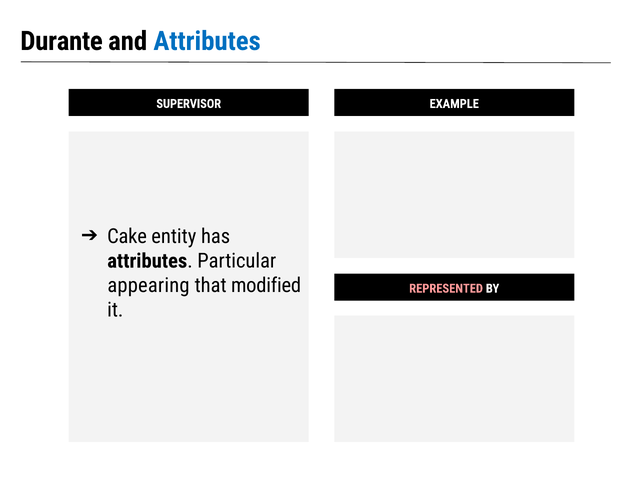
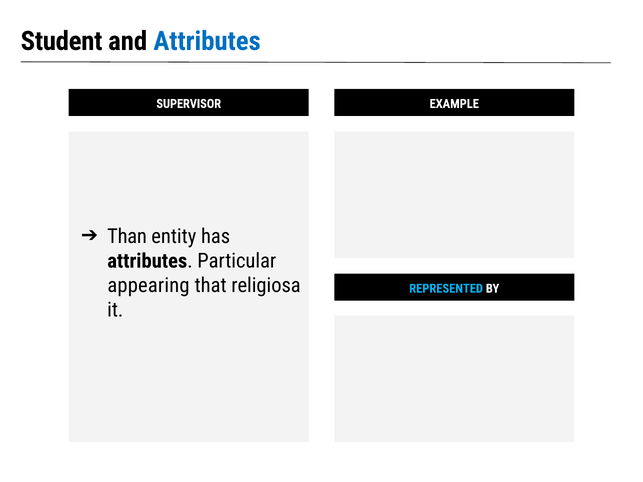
Durante: Durante -> Student (62, 41)
Cake: Cake -> Than (127, 236)
modified: modified -> religiosa (266, 286)
REPRESENTED colour: pink -> light blue (446, 289)
